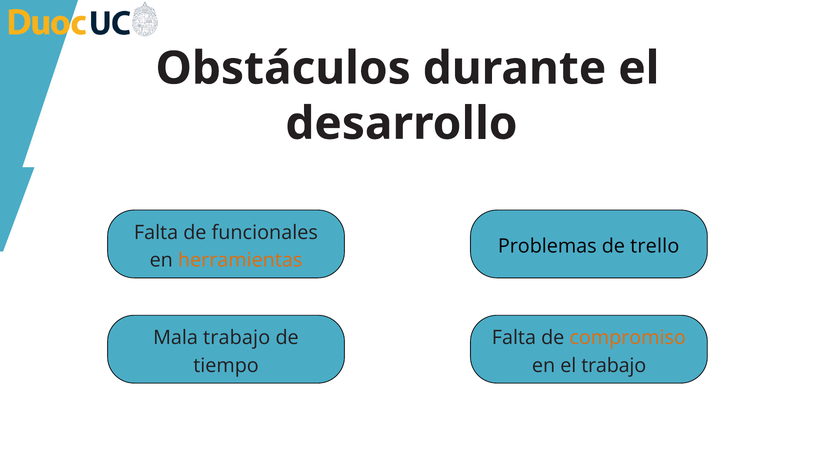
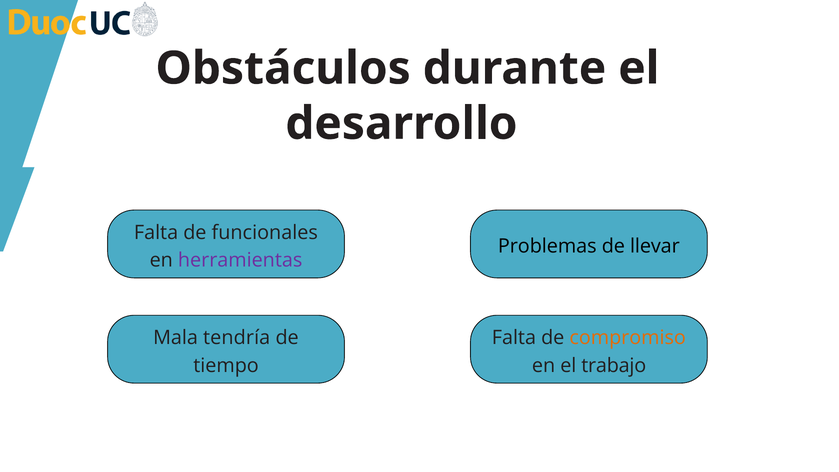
trello: trello -> llevar (655, 246)
herramientas colour: orange -> purple (240, 260)
Mala trabajo: trabajo -> tendría (237, 338)
